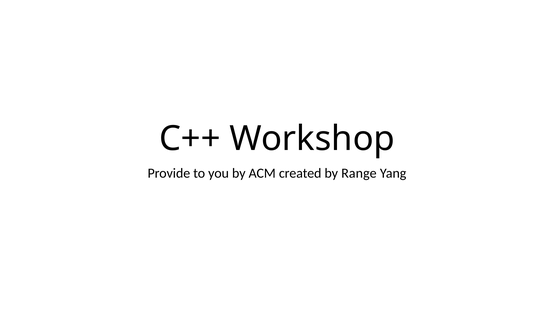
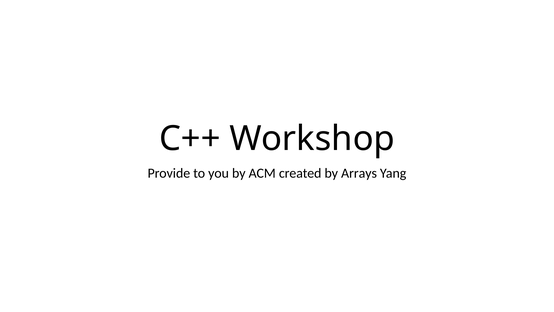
Range: Range -> Arrays (359, 173)
